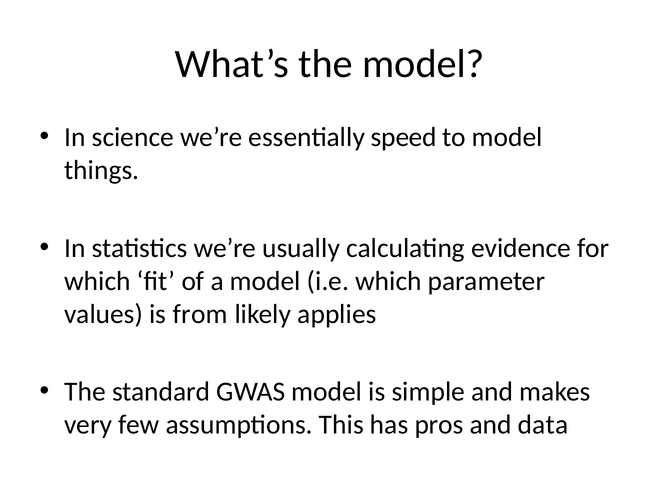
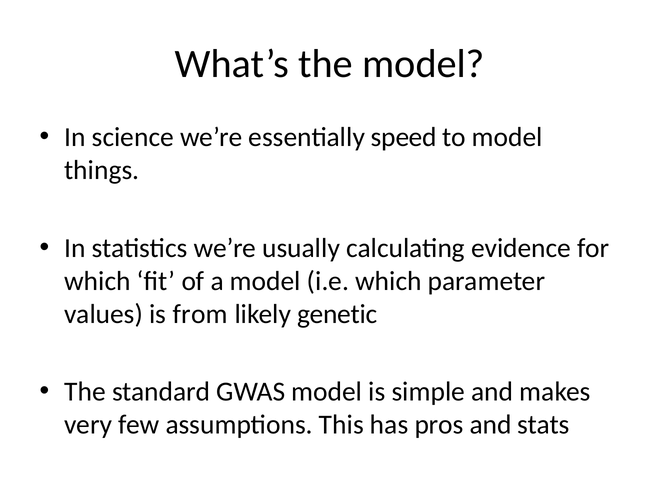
applies: applies -> genetic (337, 314)
data: data -> stats (543, 425)
